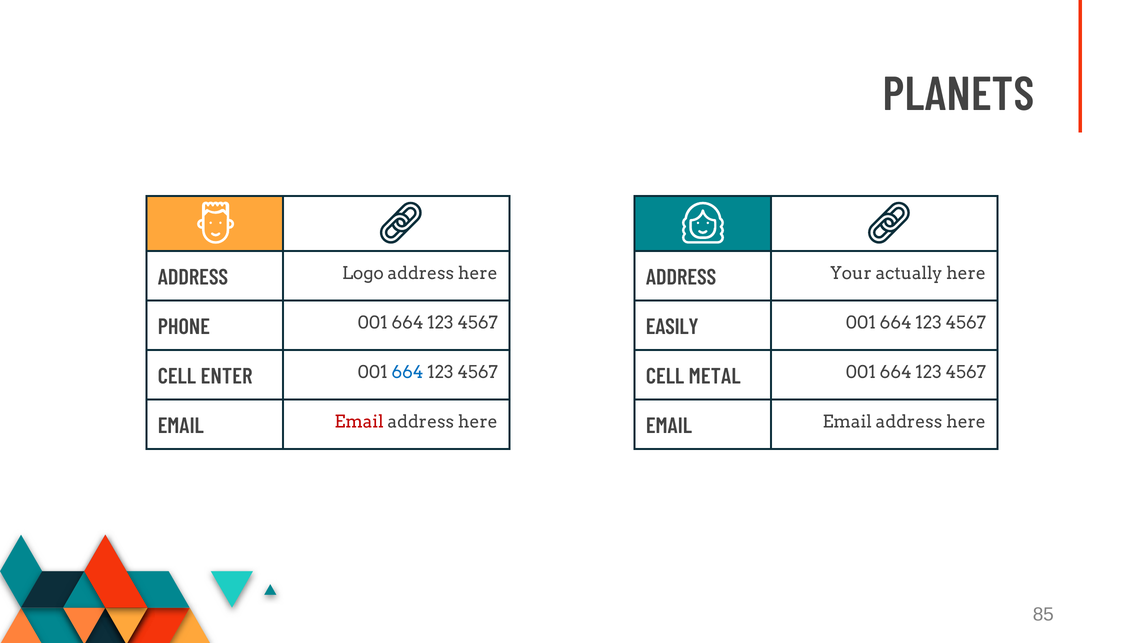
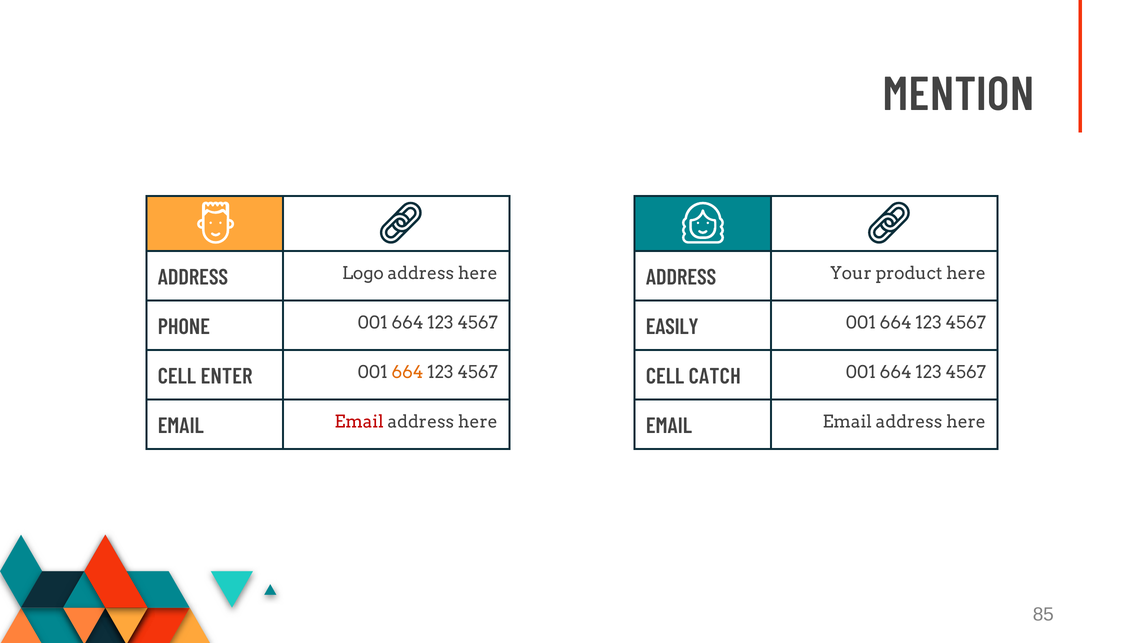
PLANETS: PLANETS -> MENTION (959, 95)
actually: actually -> product (909, 273)
664 colour: blue -> orange (408, 373)
METAL: METAL -> CATCH (715, 376)
